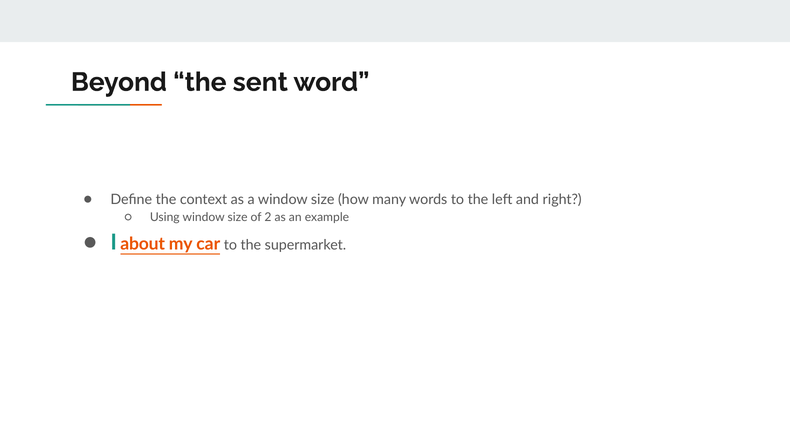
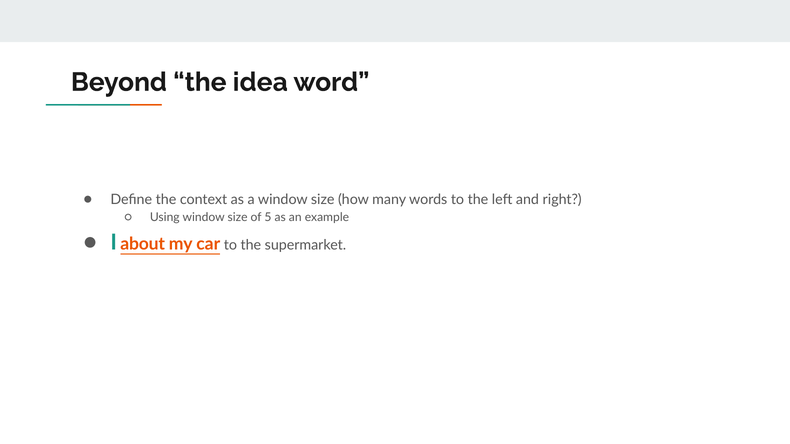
sent: sent -> idea (260, 82)
2: 2 -> 5 (268, 217)
